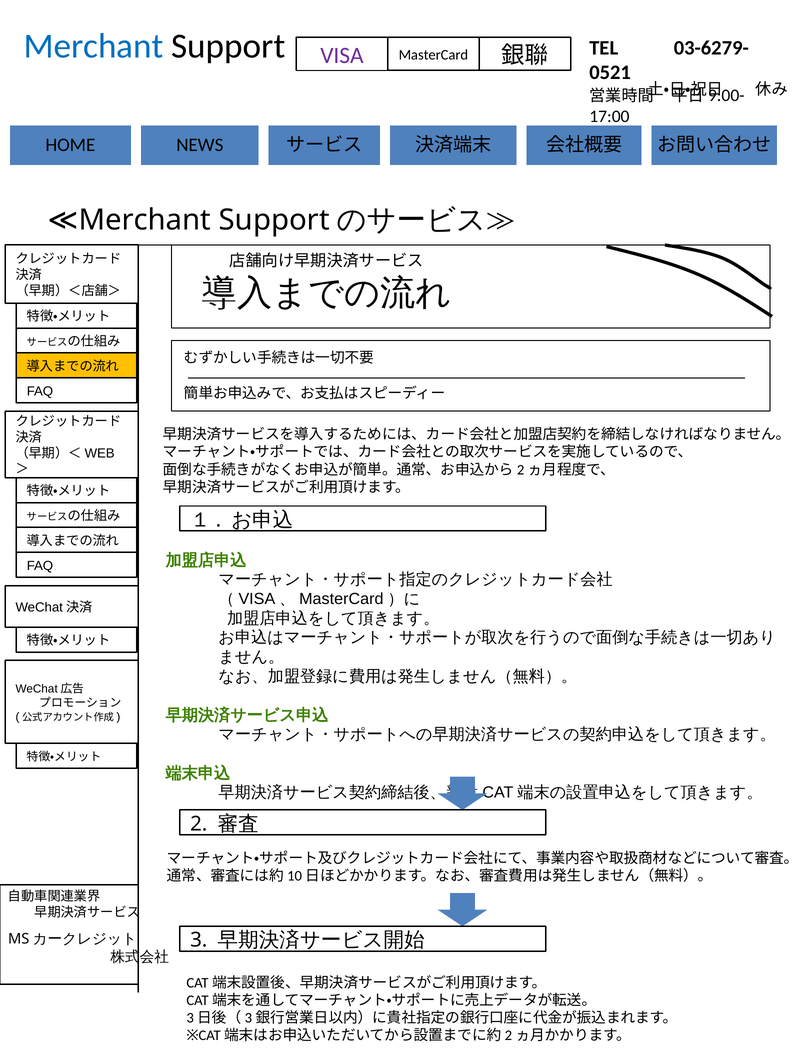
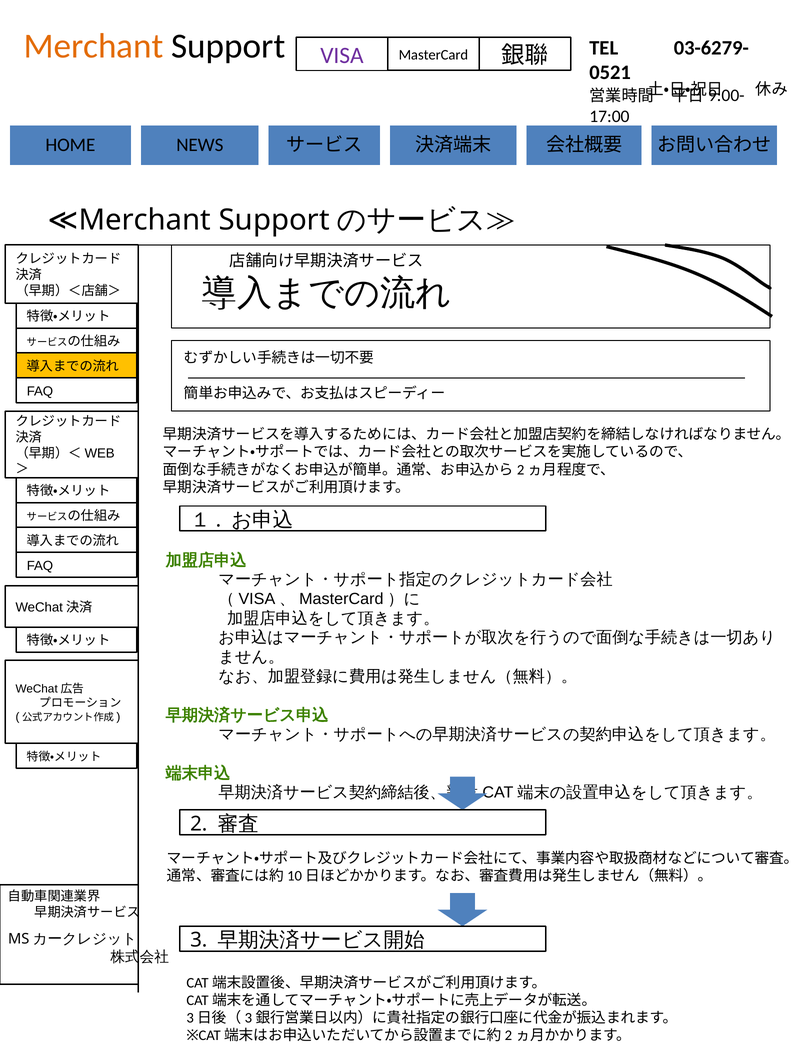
Merchant colour: blue -> orange (94, 46)
